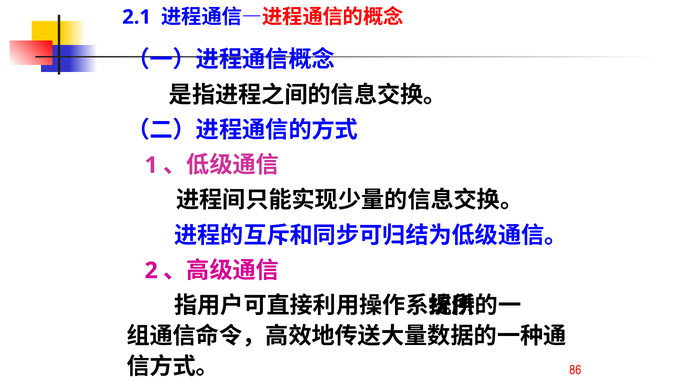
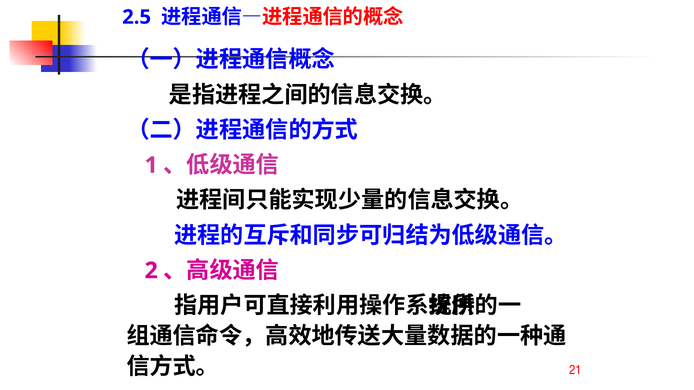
2.1: 2.1 -> 2.5 (137, 17)
86: 86 -> 21 (575, 370)
